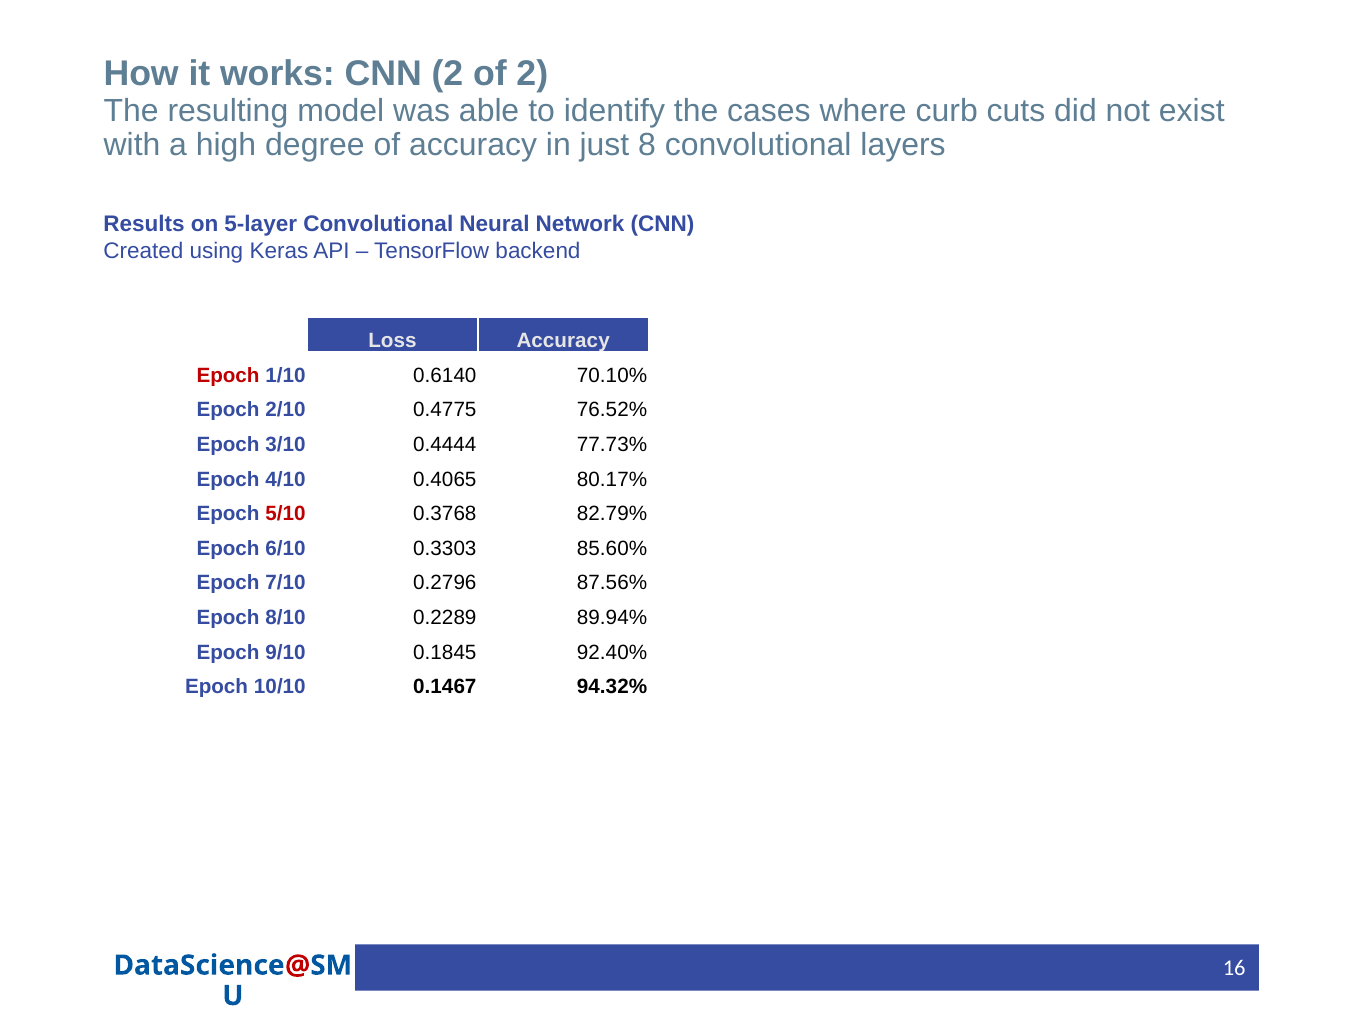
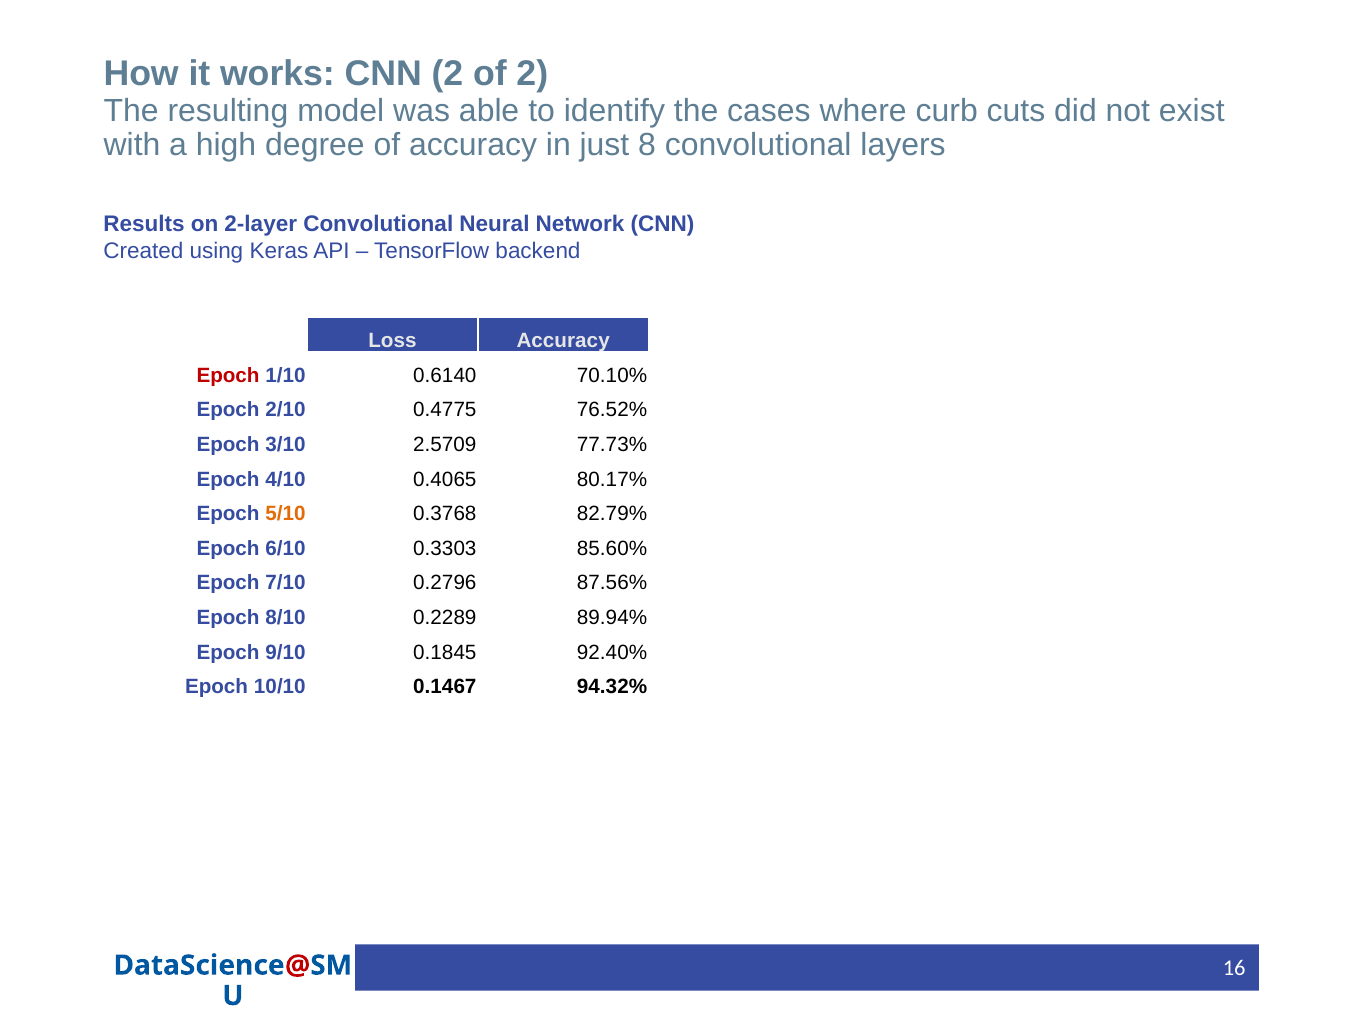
5-layer: 5-layer -> 2-layer (261, 224)
0.4444: 0.4444 -> 2.5709 (445, 445)
5/10 colour: red -> orange (286, 514)
